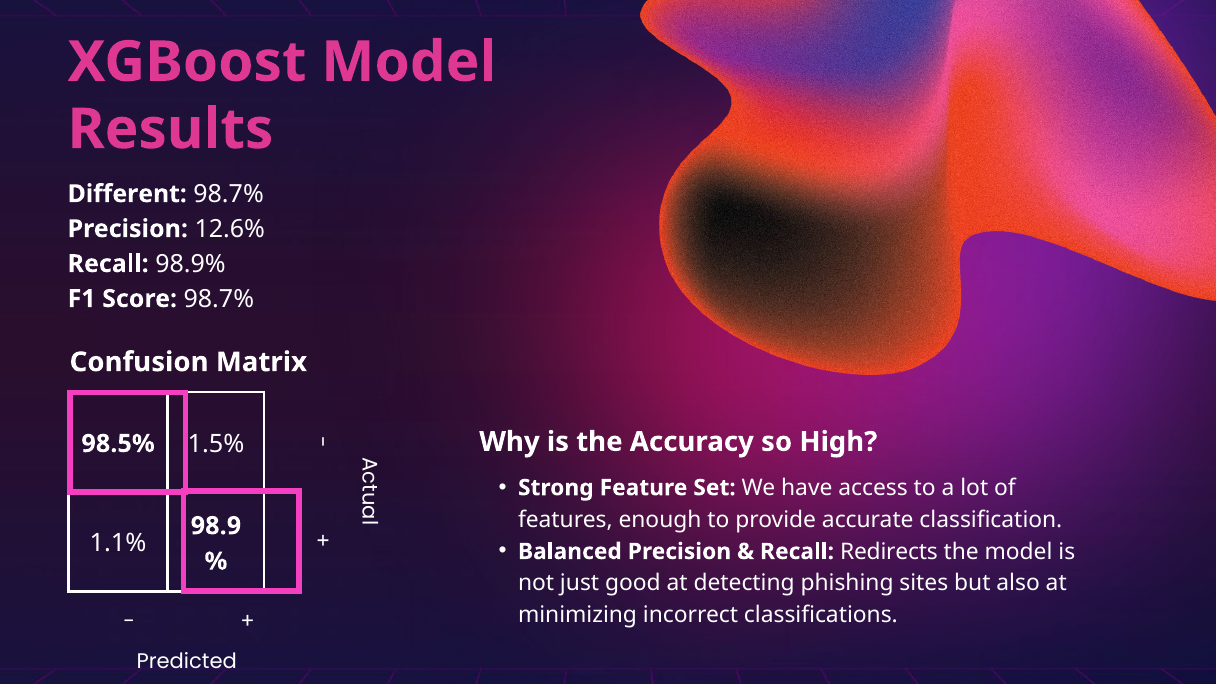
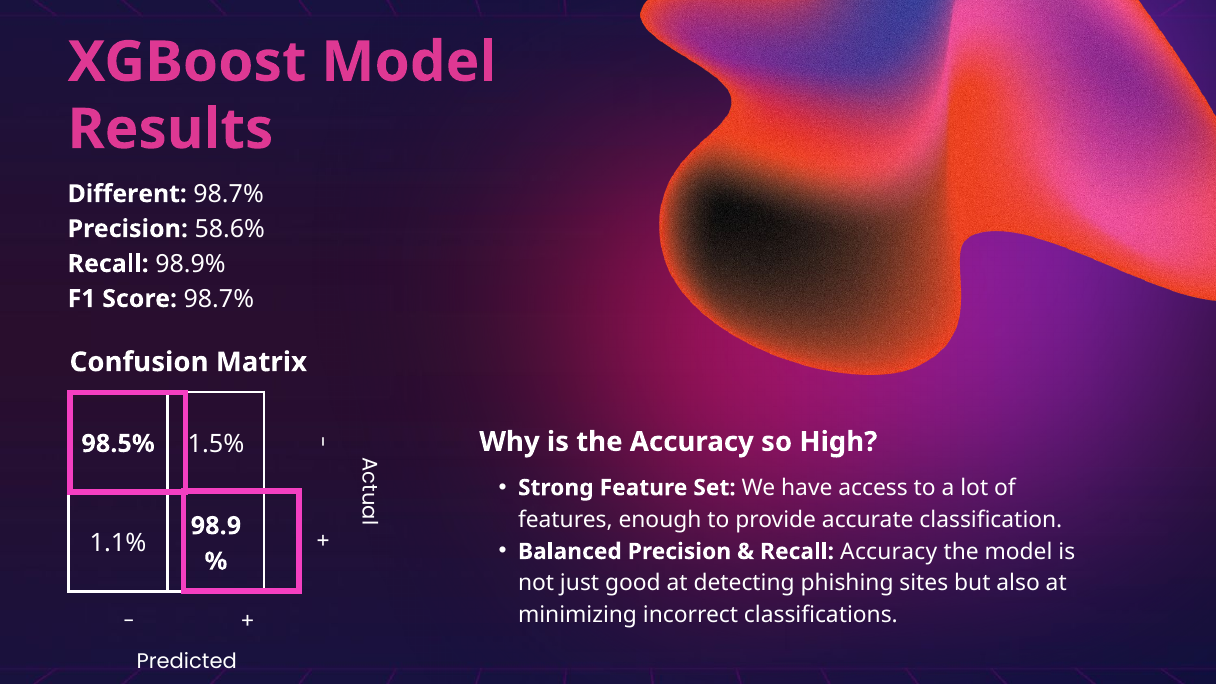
12.6%: 12.6% -> 58.6% (230, 229)
Recall Redirects: Redirects -> Accuracy (889, 552)
